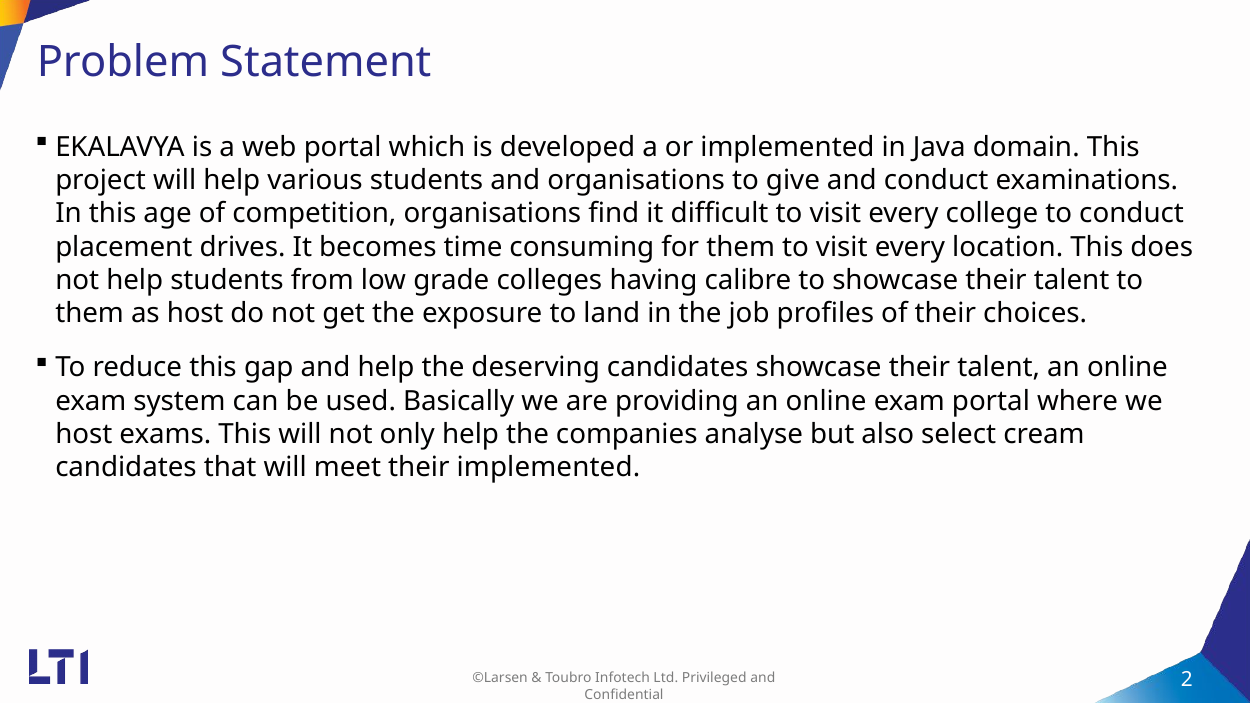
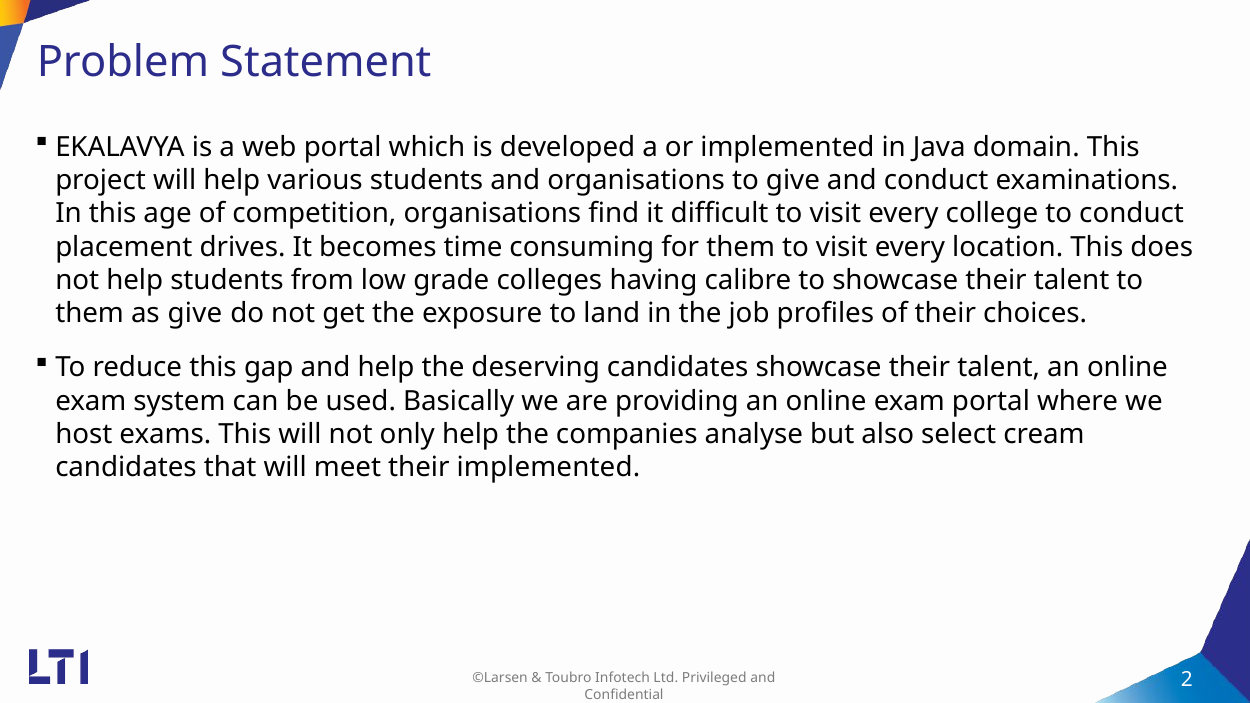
as host: host -> give (195, 314)
